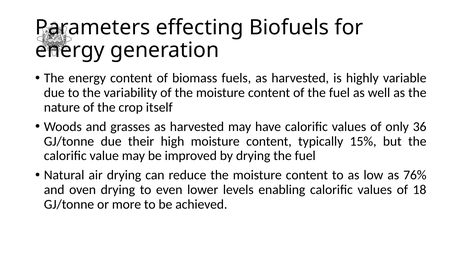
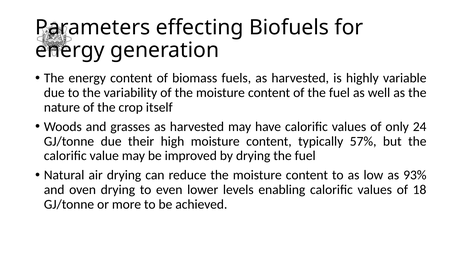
36: 36 -> 24 (420, 127)
15%: 15% -> 57% (363, 141)
76%: 76% -> 93% (415, 175)
